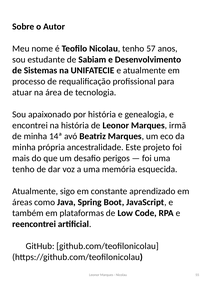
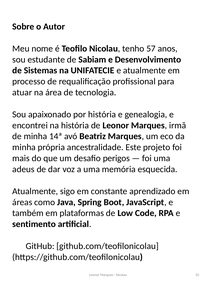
tenho: tenho -> adeus (23, 169)
reencontrei: reencontrei -> sentimento (34, 224)
